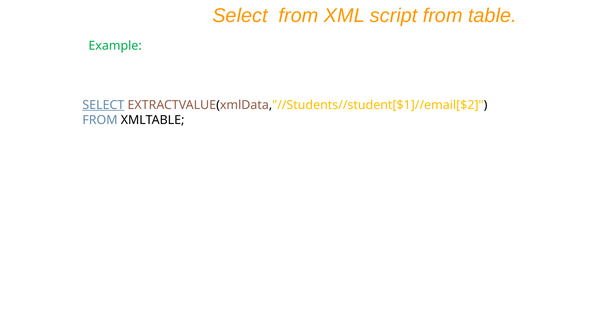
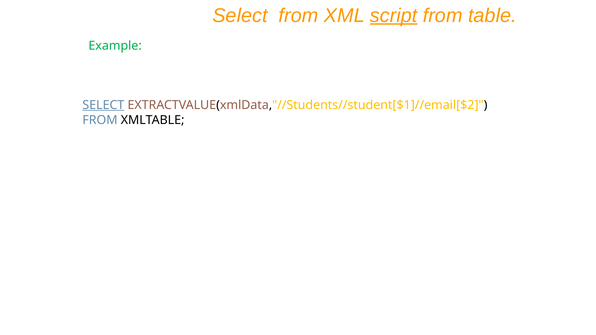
script underline: none -> present (394, 16)
